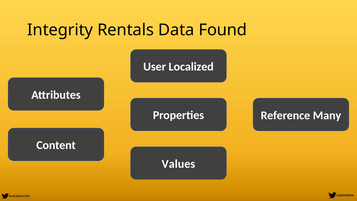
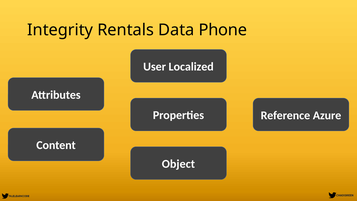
Found: Found -> Phone (223, 30)
Many: Many -> Azure (327, 115)
Values: Values -> Object (178, 164)
